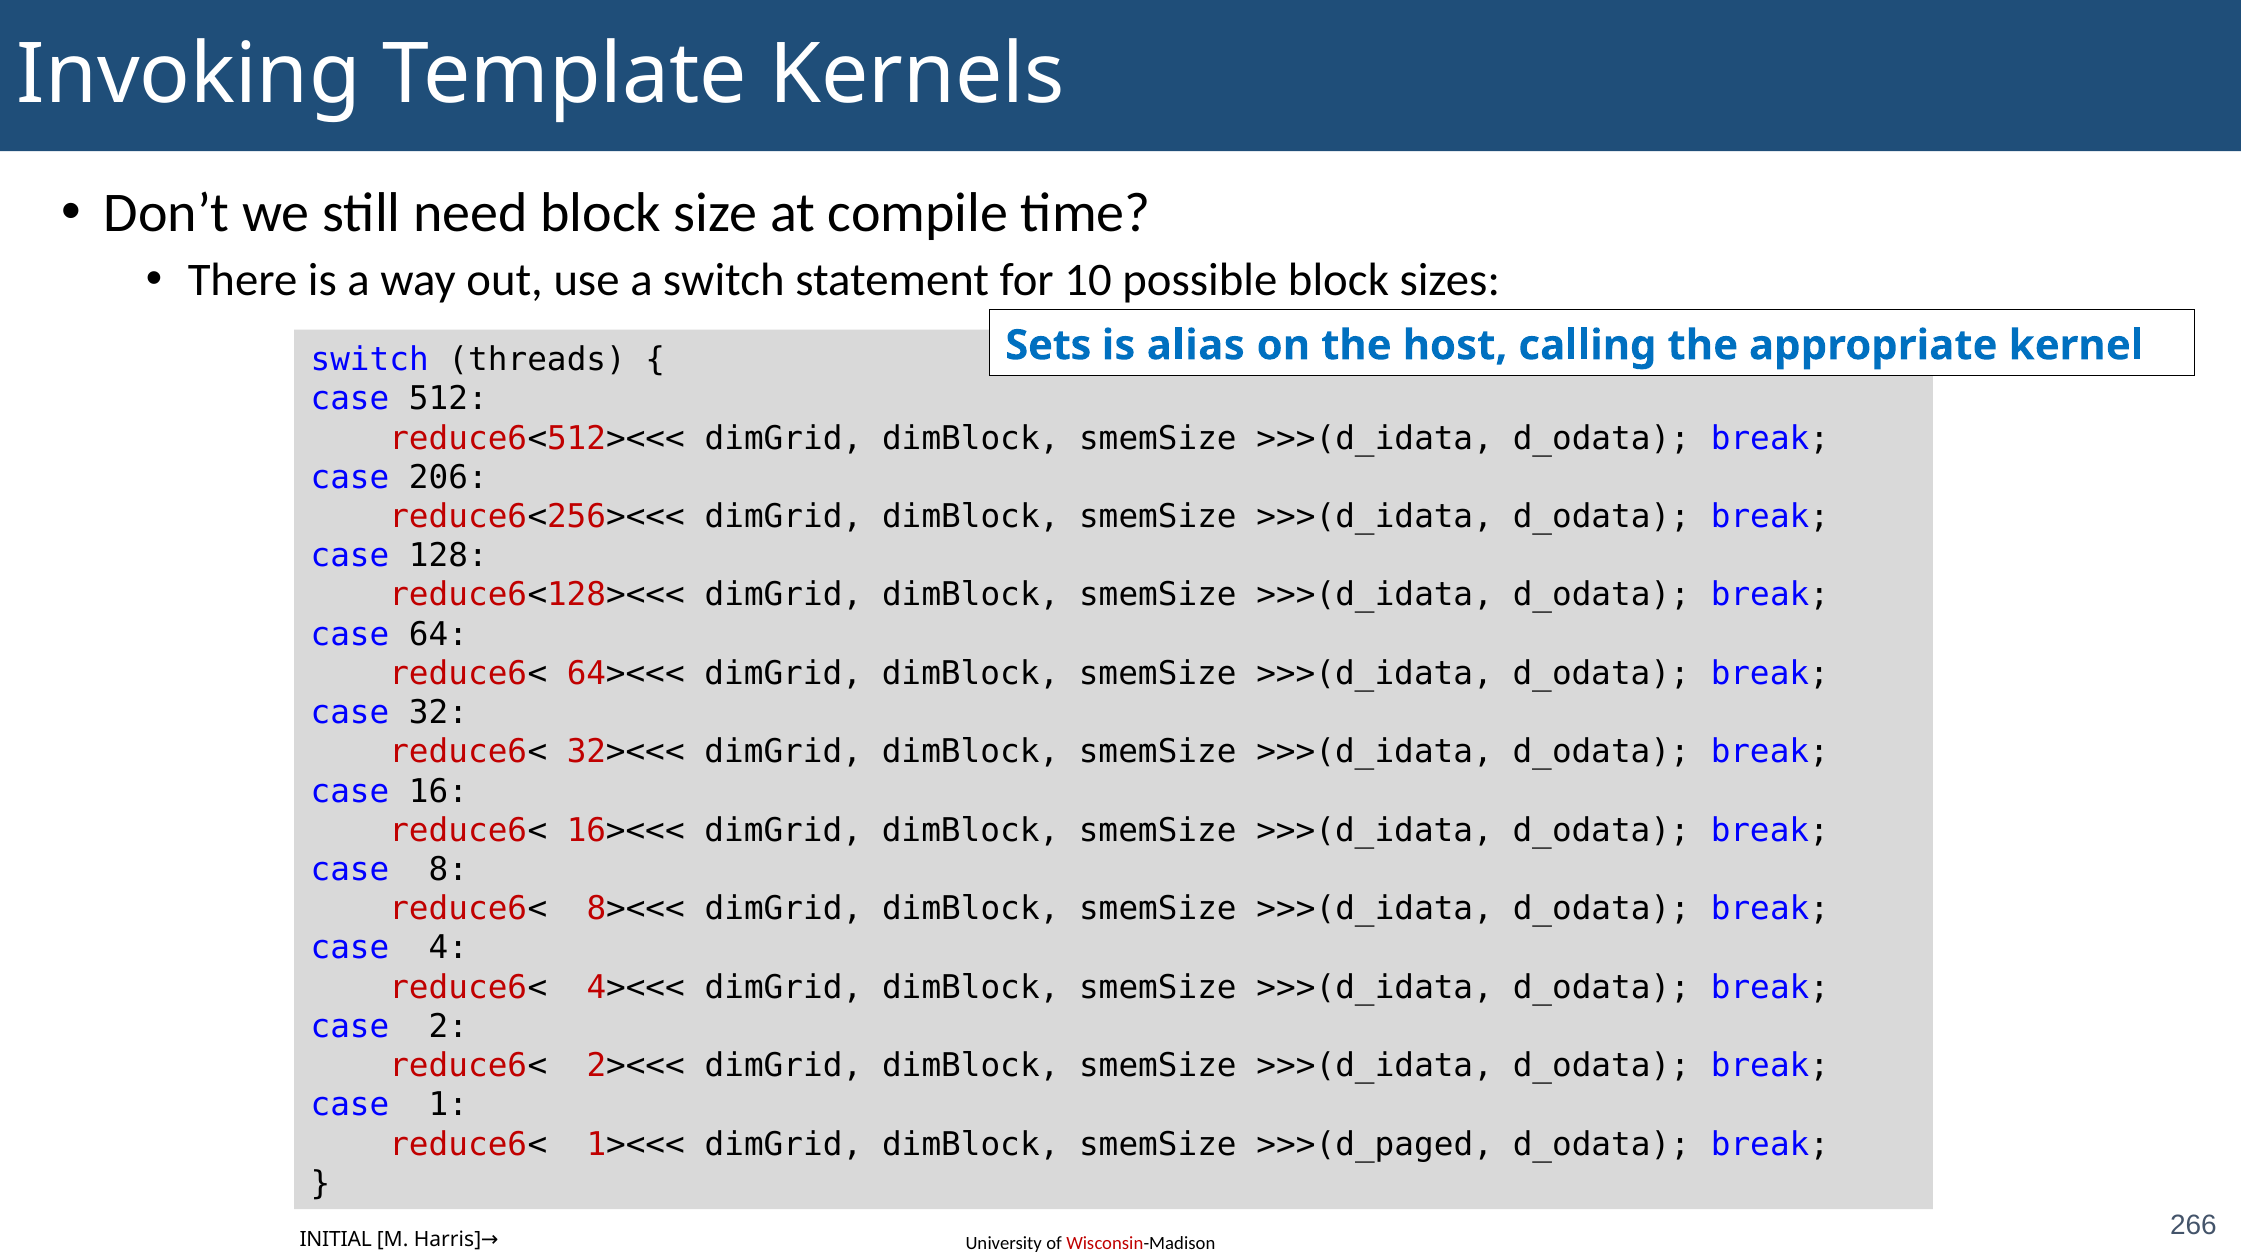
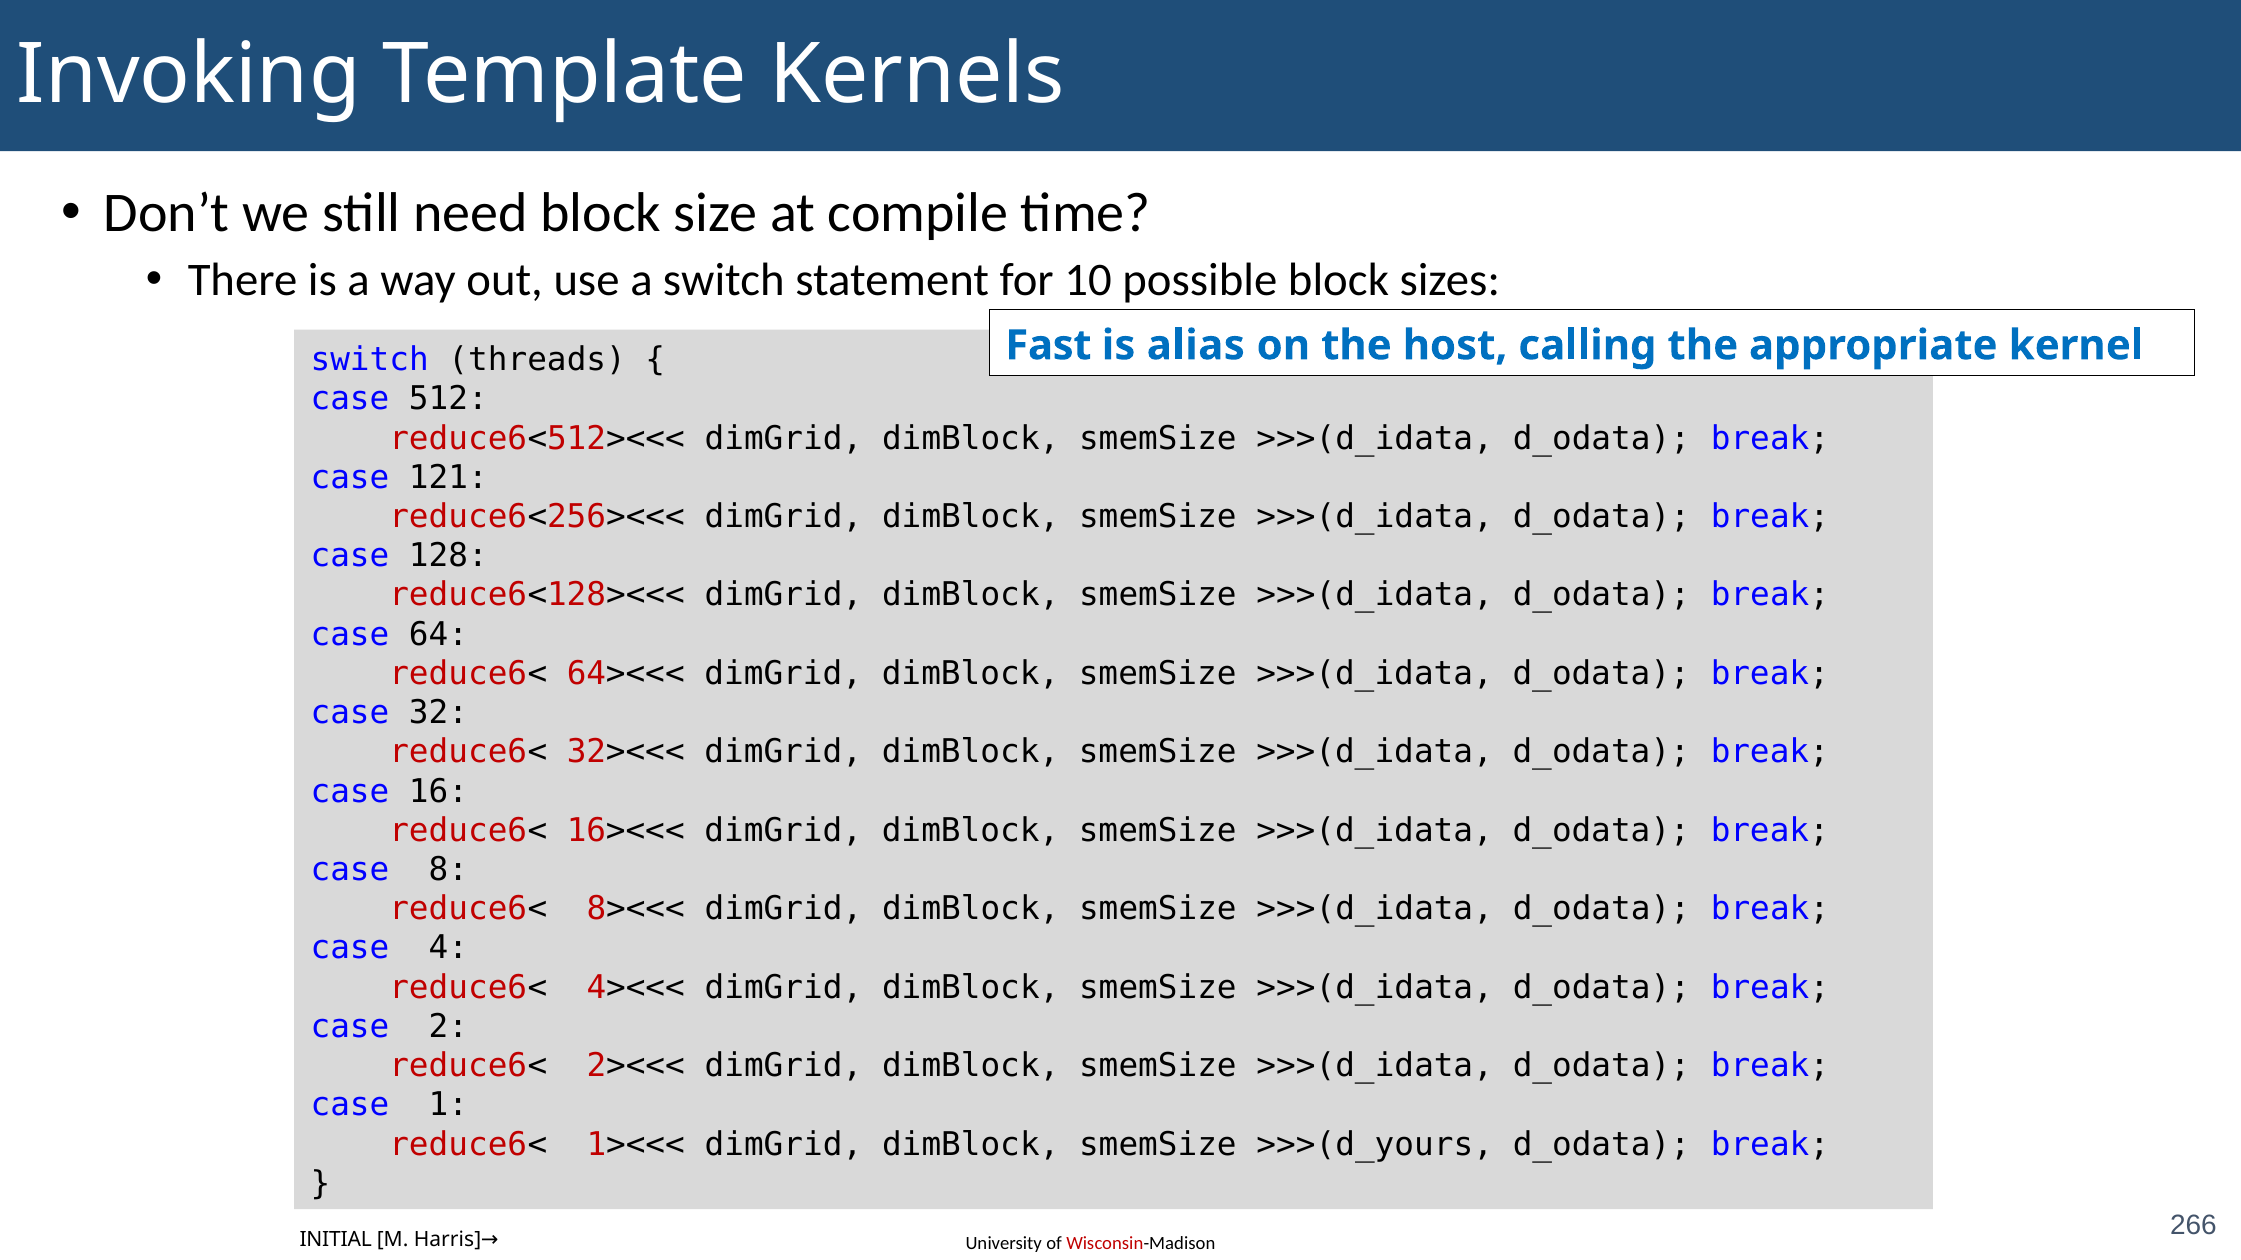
Sets: Sets -> Fast (1048, 346)
206: 206 -> 121 (448, 478)
>>>(d_paged: >>>(d_paged -> >>>(d_yours (1375, 1145)
